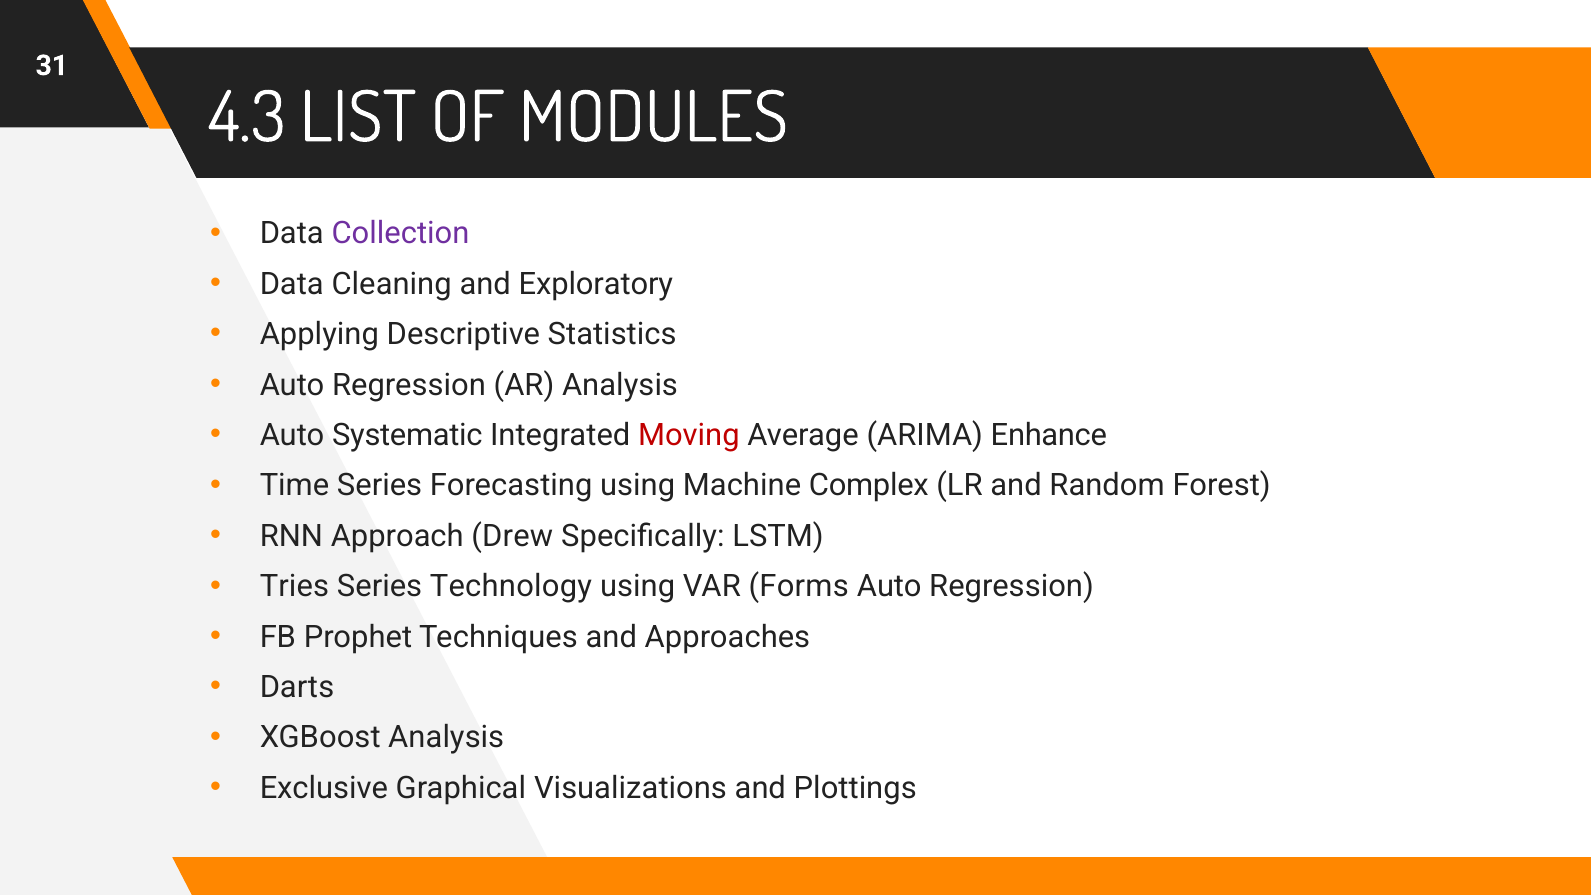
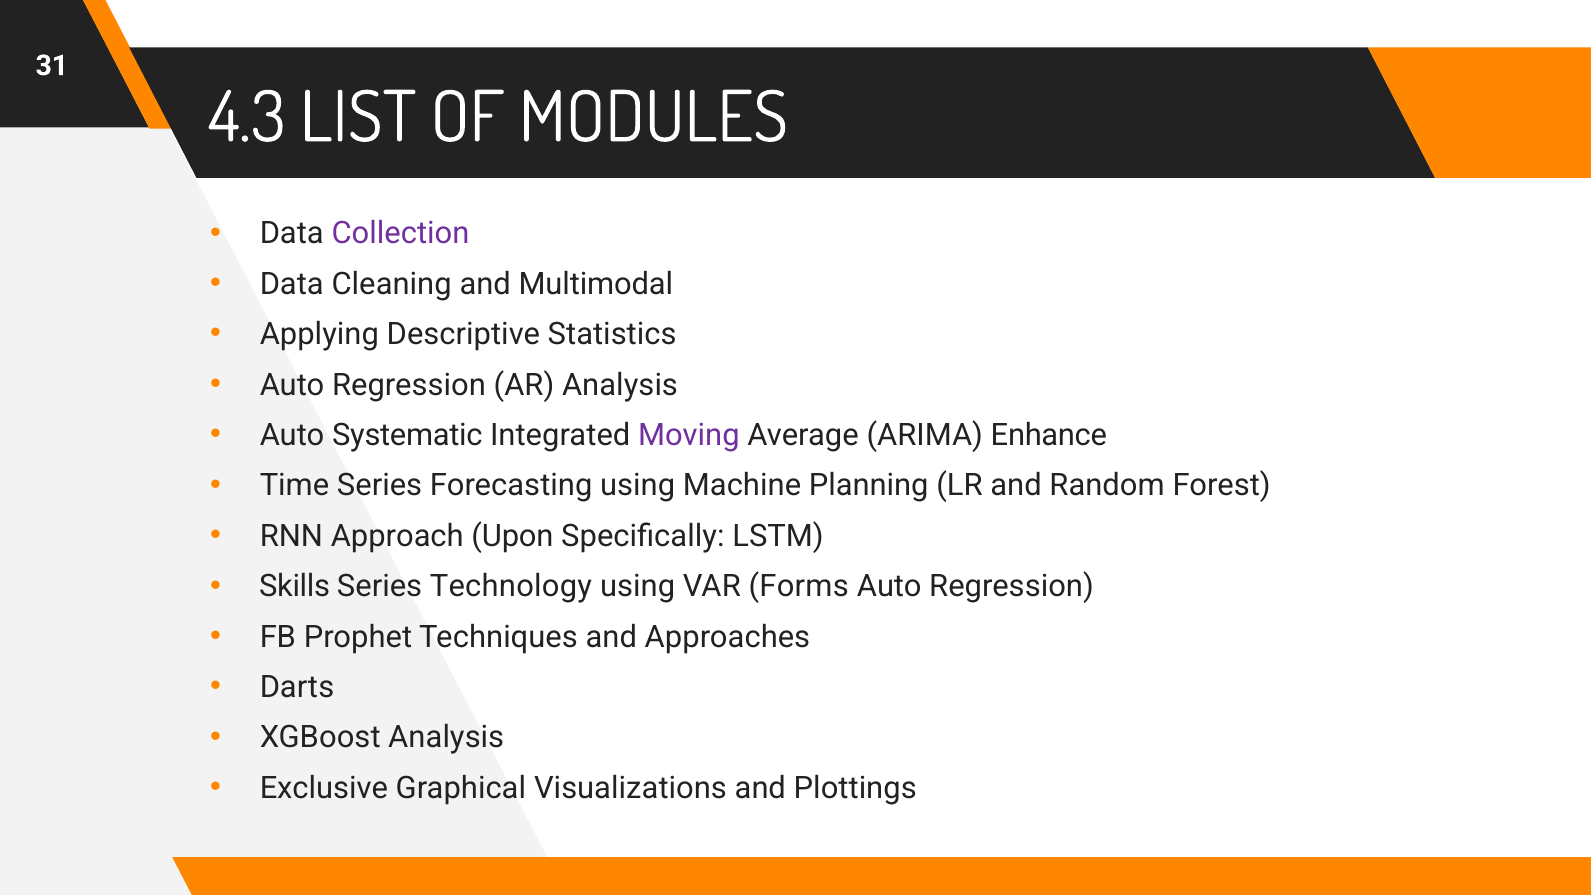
Exploratory: Exploratory -> Multimodal (596, 284)
Moving colour: red -> purple (689, 435)
Complex: Complex -> Planning (869, 486)
Drew: Drew -> Upon (512, 536)
Tries: Tries -> Skills (295, 586)
